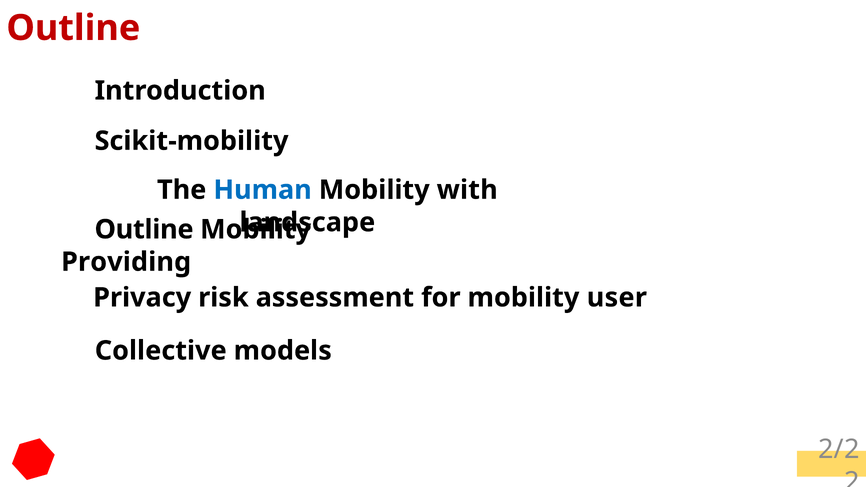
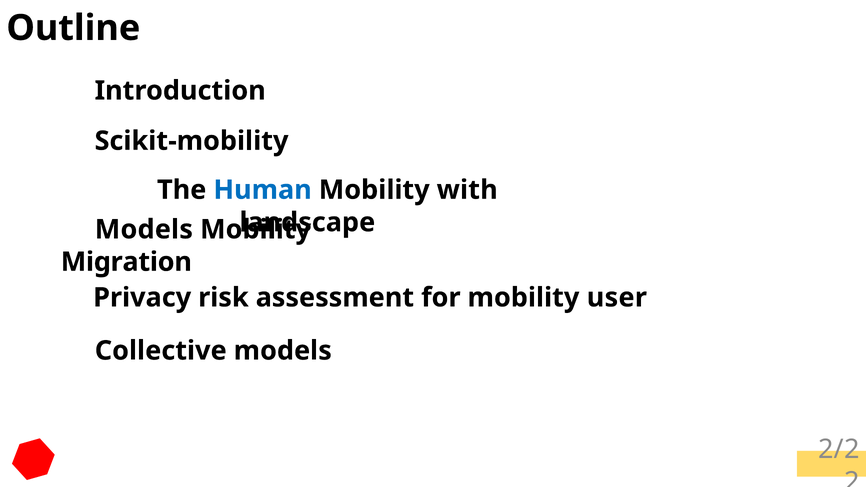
Outline colour: red -> black (73, 28)
Outline: Outline -> Models (144, 230)
Providing: Providing -> Migration (126, 262)
